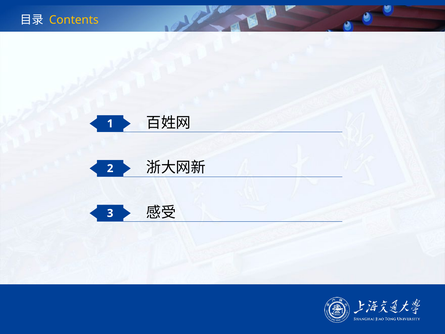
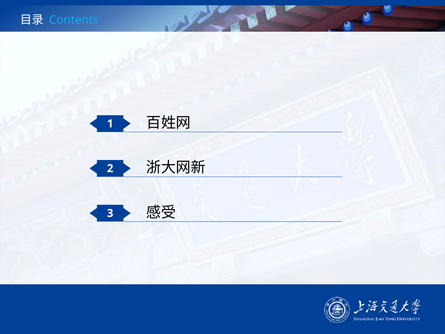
Contents colour: yellow -> light blue (74, 20)
